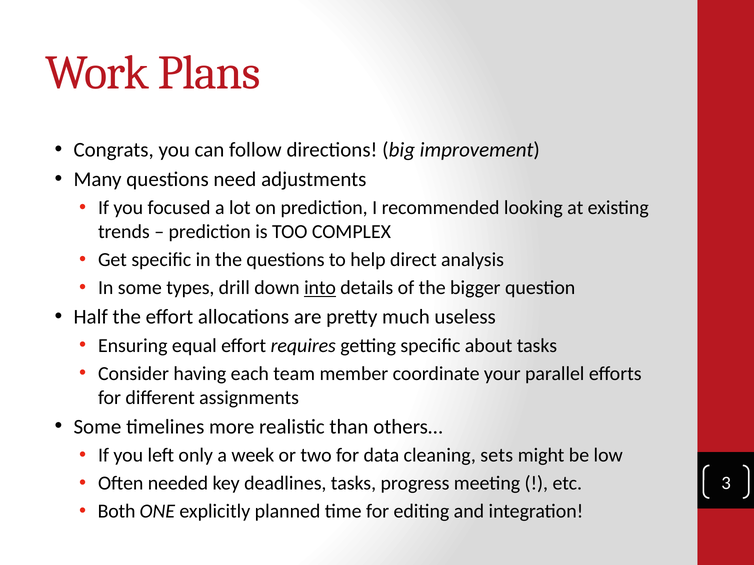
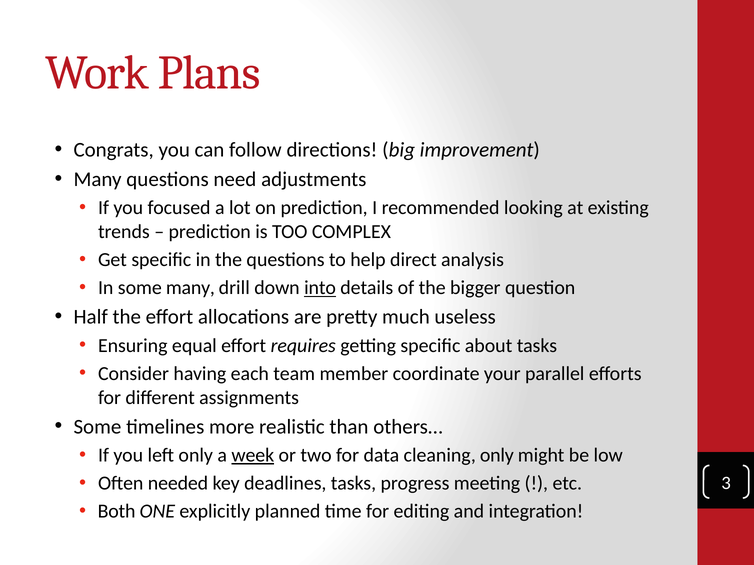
some types: types -> many (190, 288)
week underline: none -> present (253, 456)
cleaning sets: sets -> only (497, 456)
